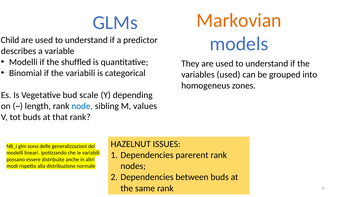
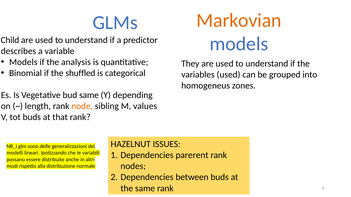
Modelli: Modelli -> Models (23, 62)
shuffled: shuffled -> analysis (76, 62)
the variabili: variabili -> shuffled (80, 73)
bud scale: scale -> same (89, 95)
node colour: blue -> orange (82, 106)
